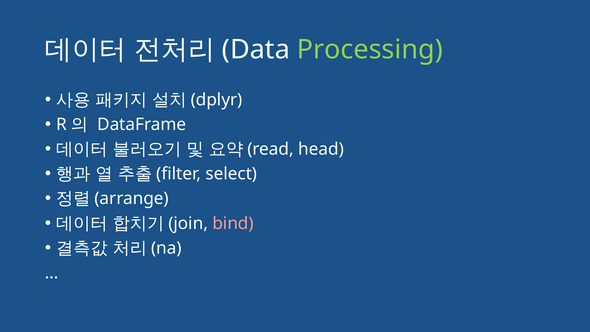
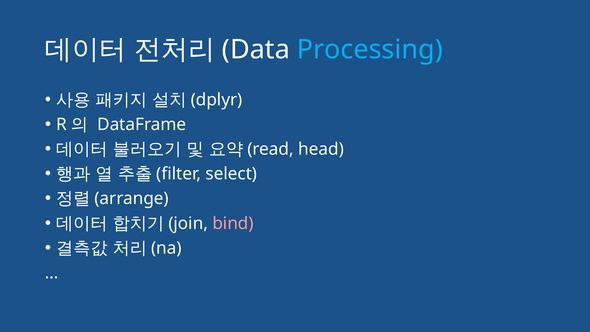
Processing colour: light green -> light blue (370, 50)
